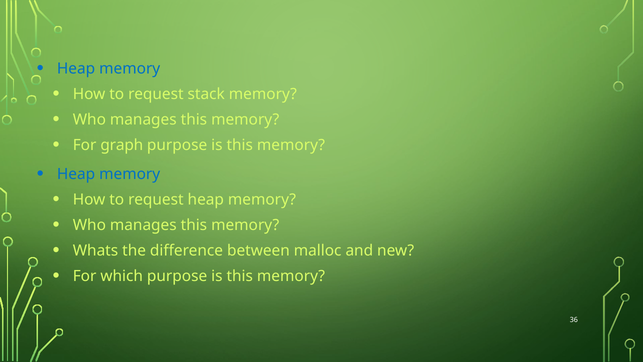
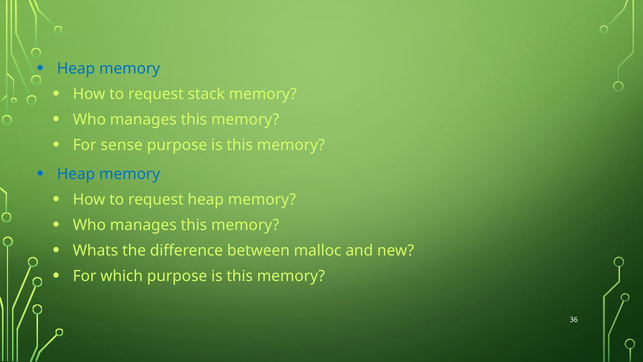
graph: graph -> sense (122, 145)
